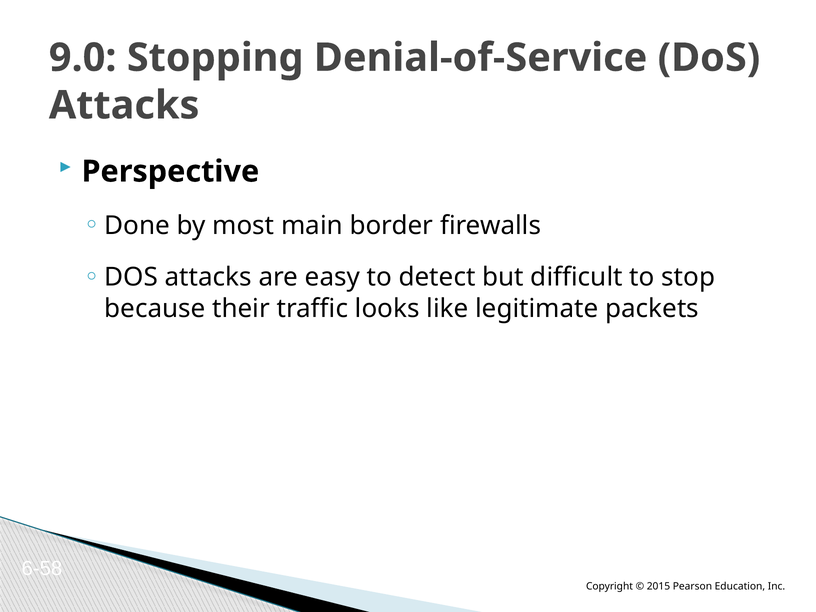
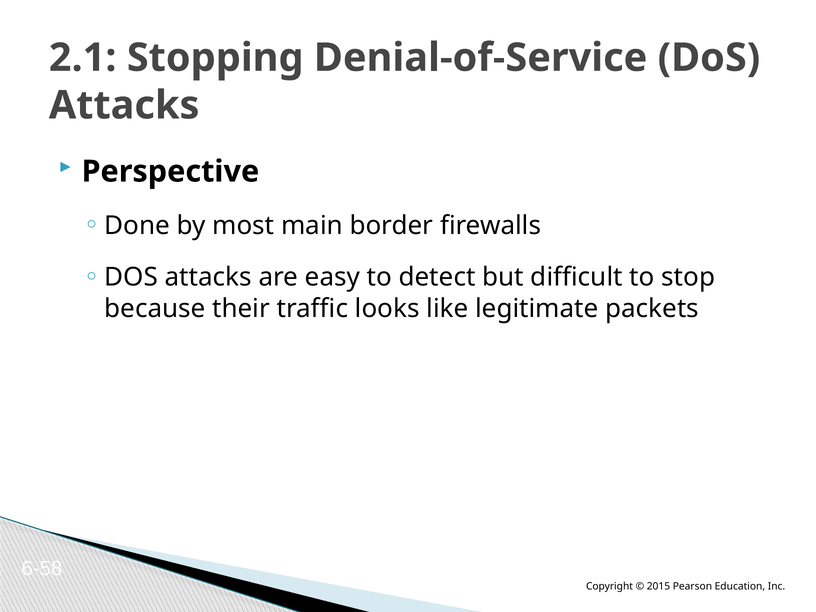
9.0: 9.0 -> 2.1 (83, 58)
